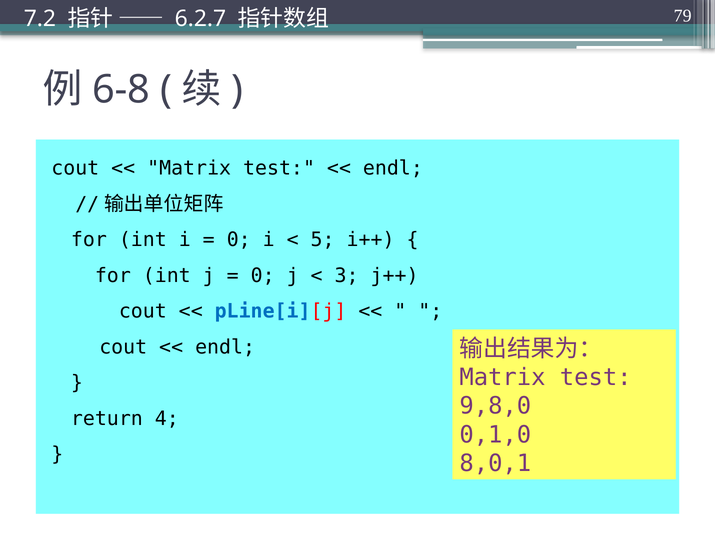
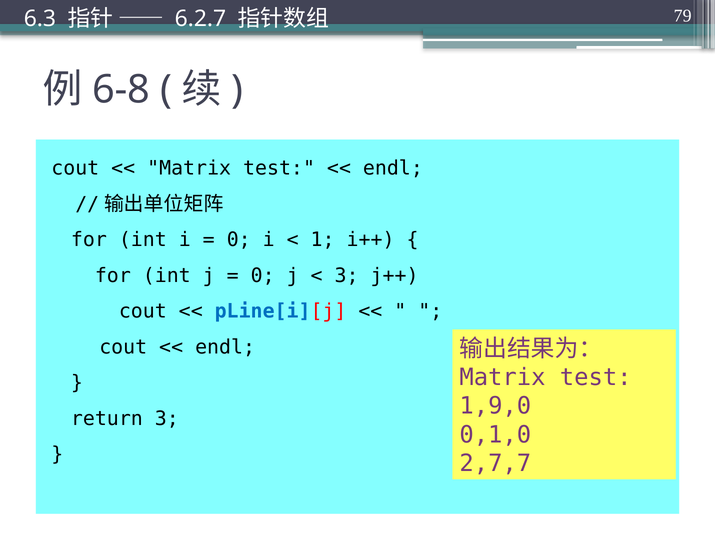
7.2: 7.2 -> 6.3 (40, 19)
5: 5 -> 1 (323, 240)
9,8,0: 9,8,0 -> 1,9,0 (495, 406)
return 4: 4 -> 3 (167, 419)
8,0,1: 8,0,1 -> 2,7,7 (495, 463)
